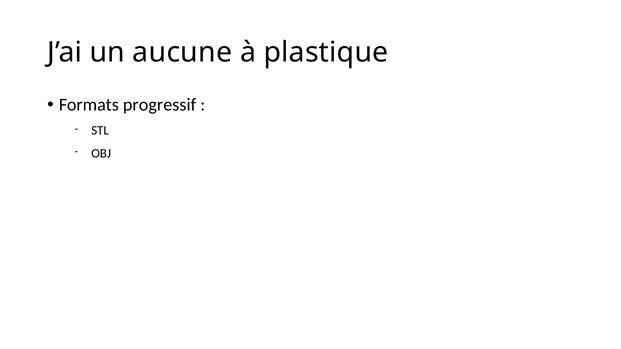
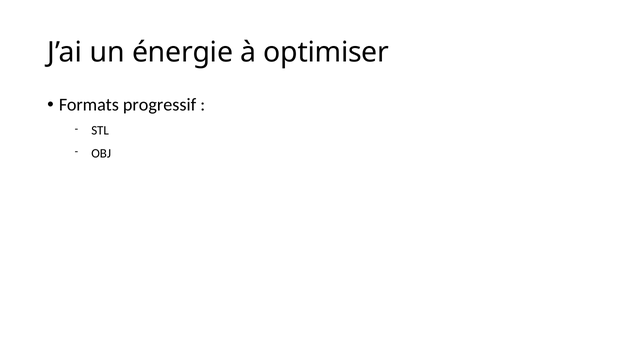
aucune: aucune -> énergie (183, 52)
plastique: plastique -> optimiser (326, 52)
